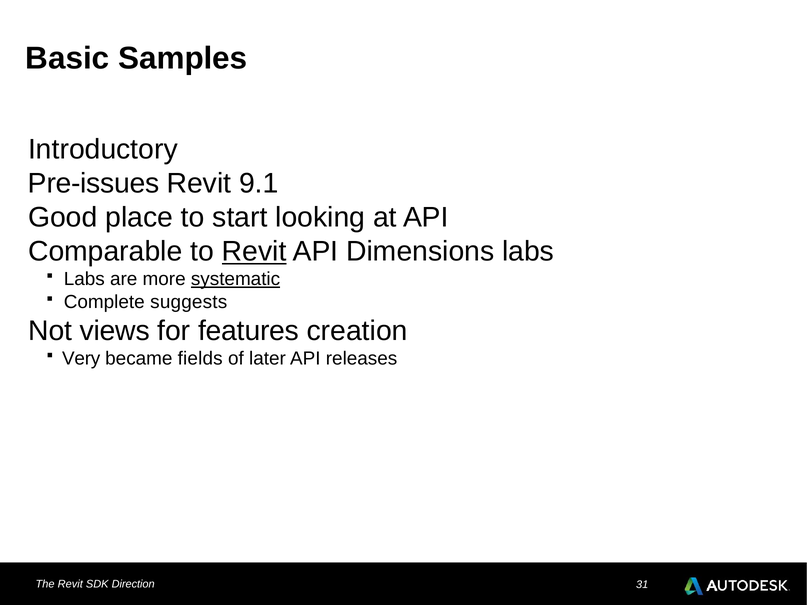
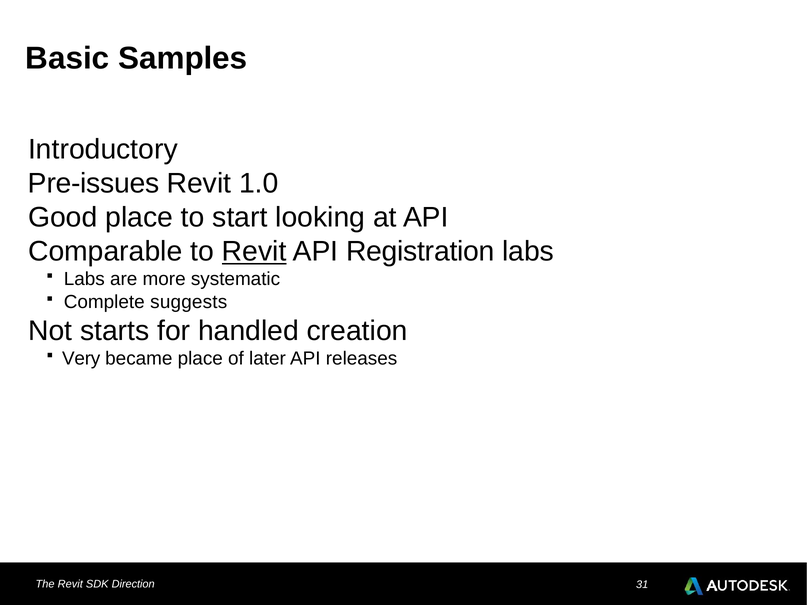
9.1: 9.1 -> 1.0 (259, 183)
Dimensions: Dimensions -> Registration (420, 252)
systematic underline: present -> none (236, 279)
views: views -> starts (115, 331)
features: features -> handled (249, 331)
became fields: fields -> place (200, 359)
